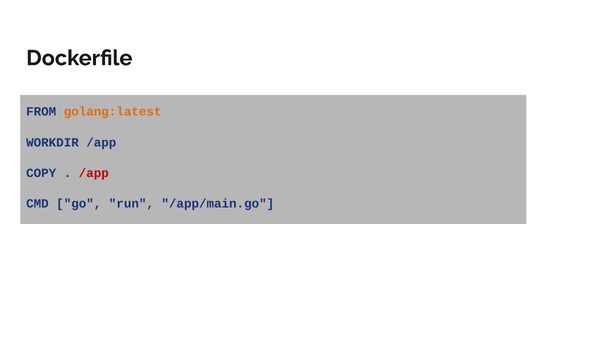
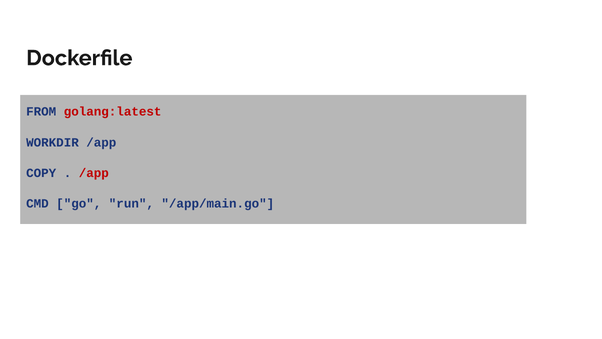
golang:latest colour: orange -> red (113, 112)
